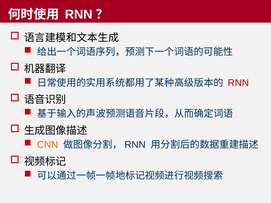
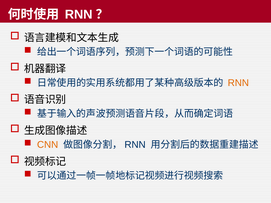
RNN colour: red -> orange (238, 83)
